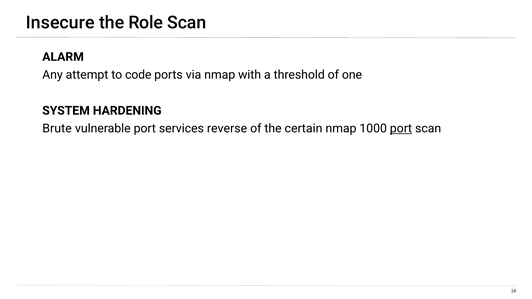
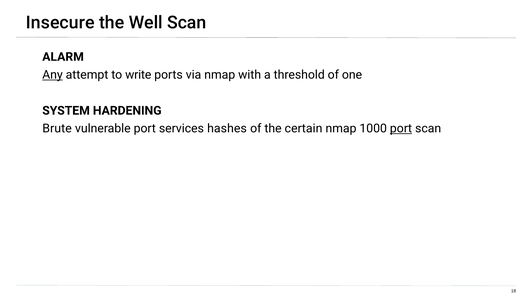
Role: Role -> Well (146, 23)
Any underline: none -> present (52, 75)
code: code -> write (138, 75)
reverse: reverse -> hashes (227, 129)
